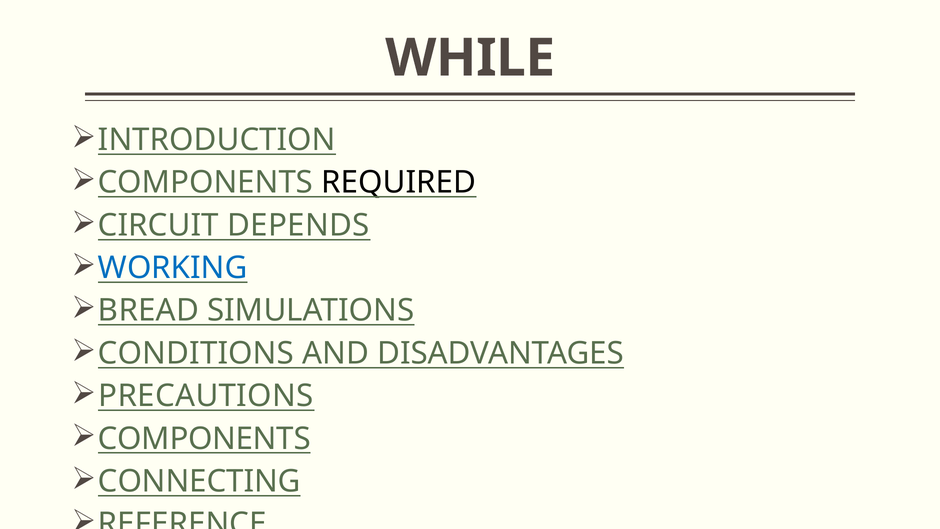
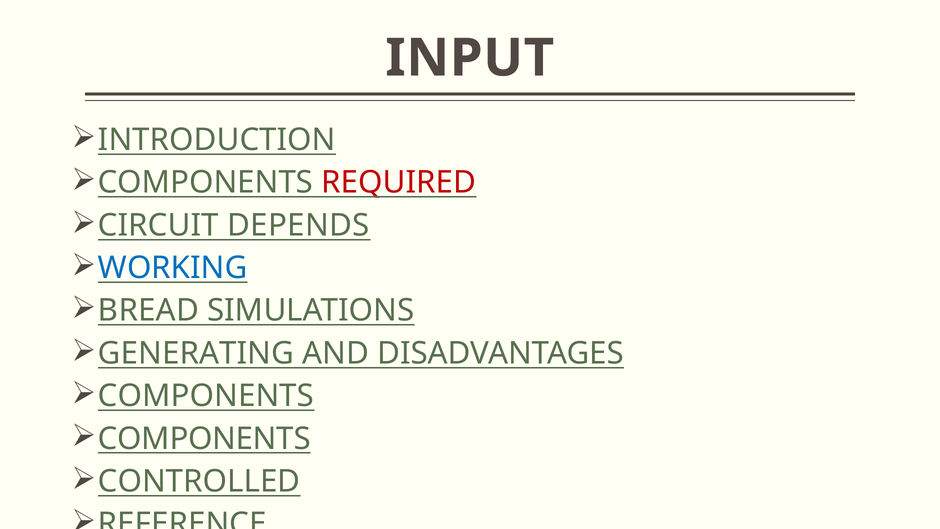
WHILE: WHILE -> INPUT (470, 58)
REQUIRED colour: black -> red (399, 183)
CONDITIONS: CONDITIONS -> GENERATING (196, 353)
PRECAUTIONS: PRECAUTIONS -> COMPONENTS (206, 396)
CONNECTING: CONNECTING -> CONTROLLED (199, 481)
